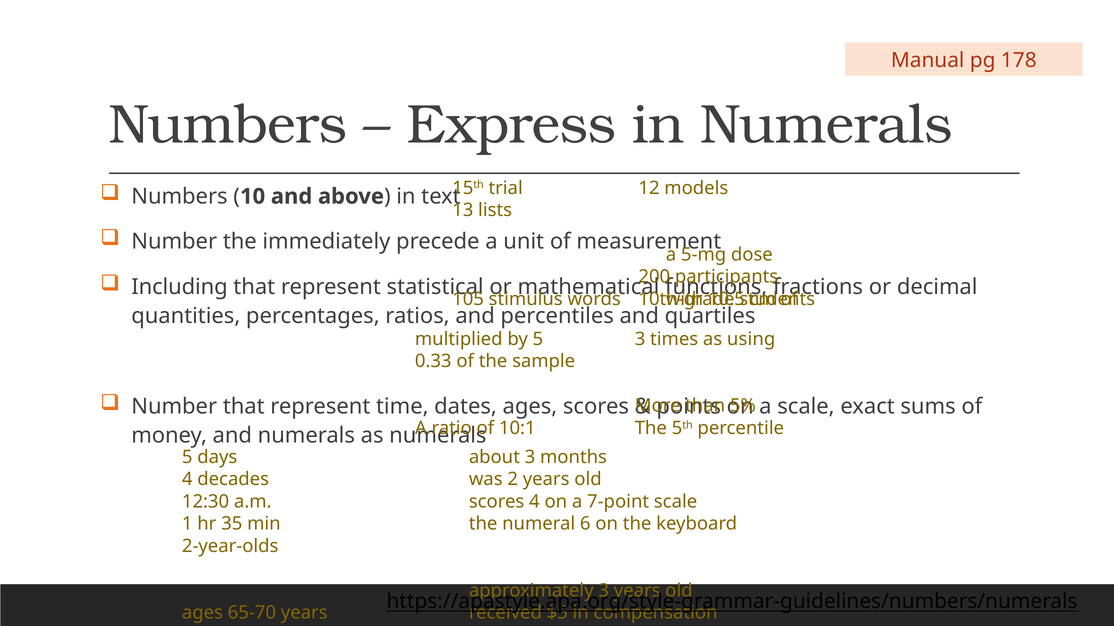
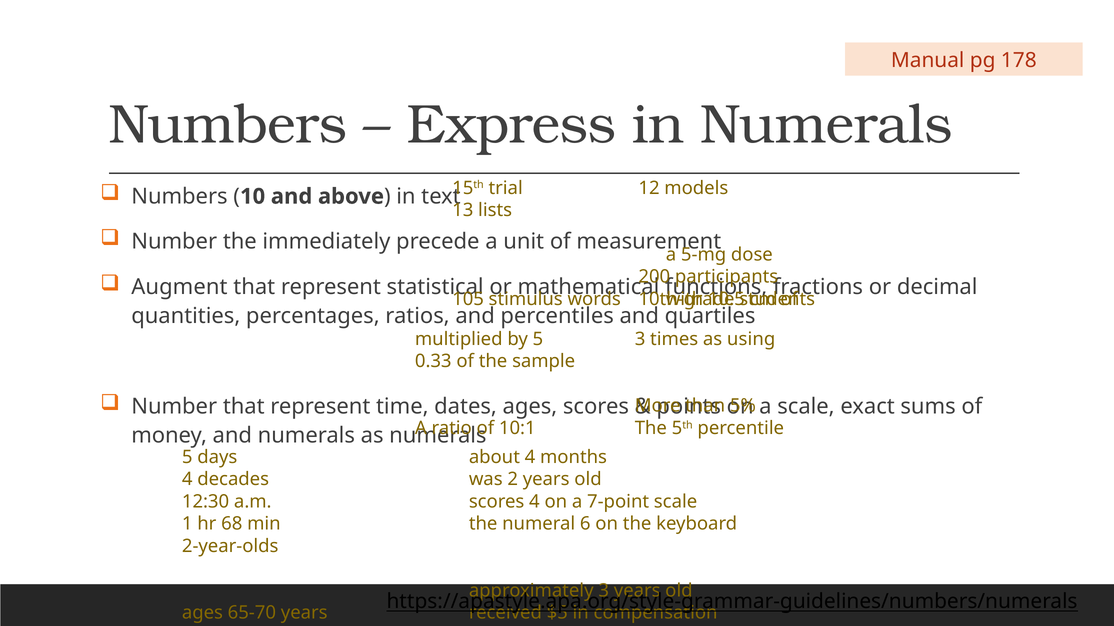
Including: Including -> Augment (179, 287)
about 3: 3 -> 4 (530, 458)
35: 35 -> 68 (232, 524)
